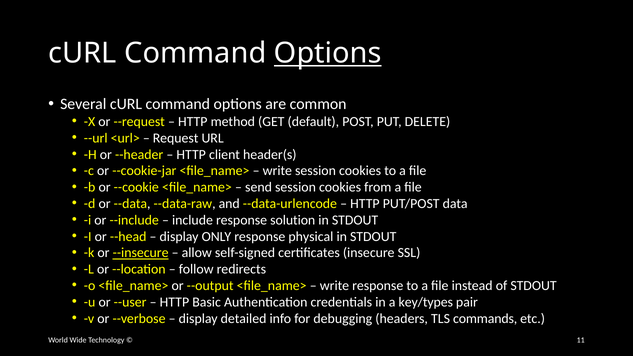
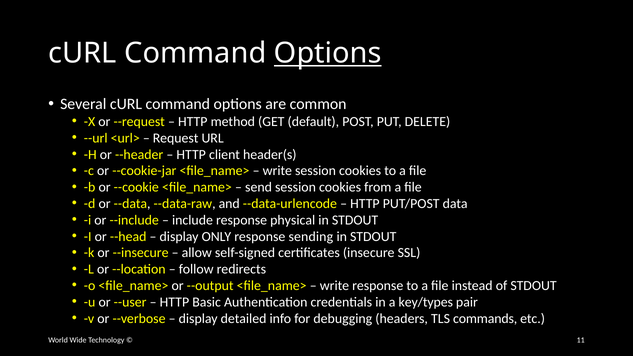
solution: solution -> physical (293, 220)
physical: physical -> sending (311, 237)
--insecure underline: present -> none (141, 253)
